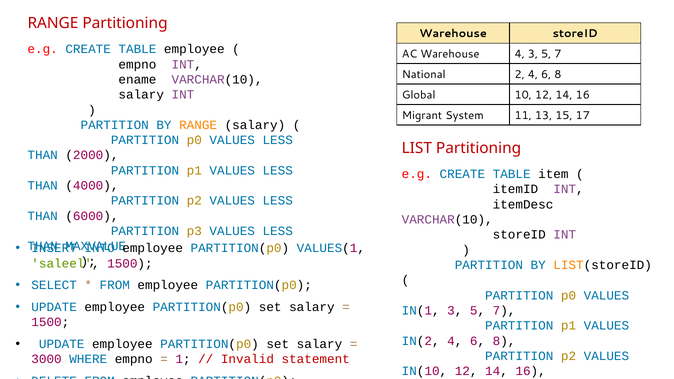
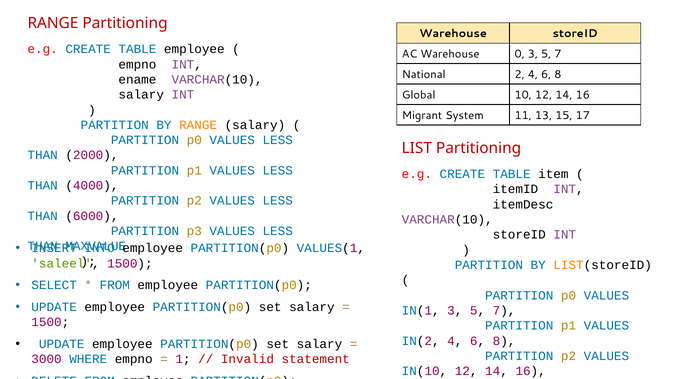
Warehouse 4: 4 -> 0 (520, 54)
